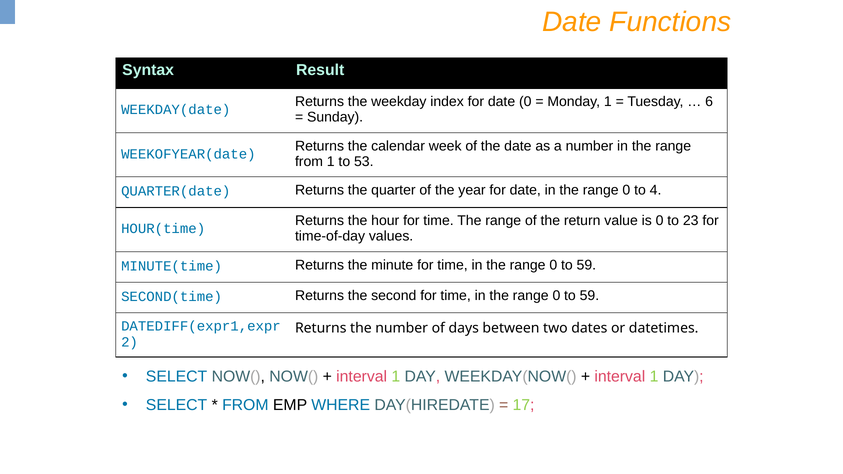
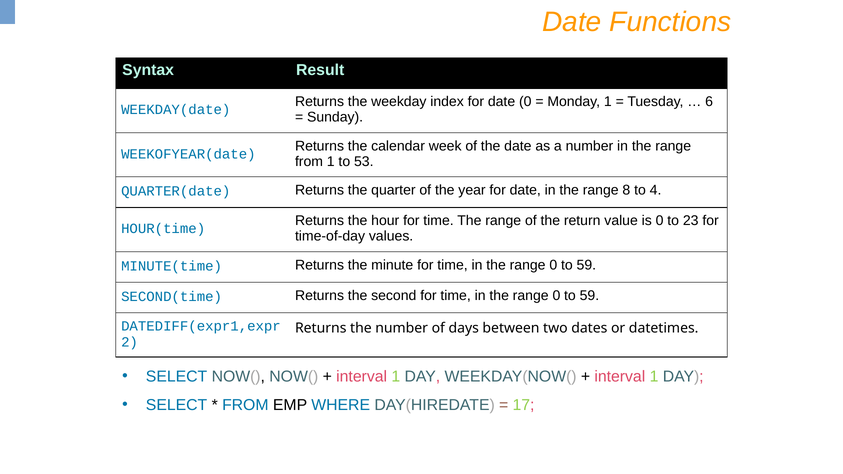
0: 0 -> 8 (626, 190)
